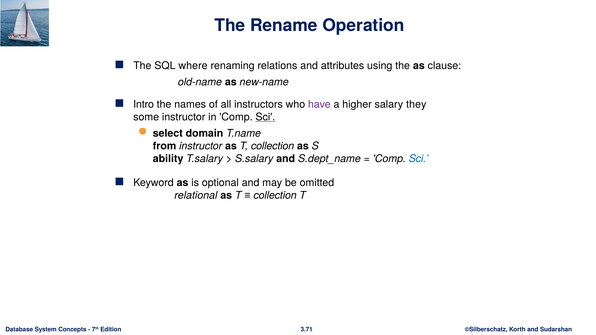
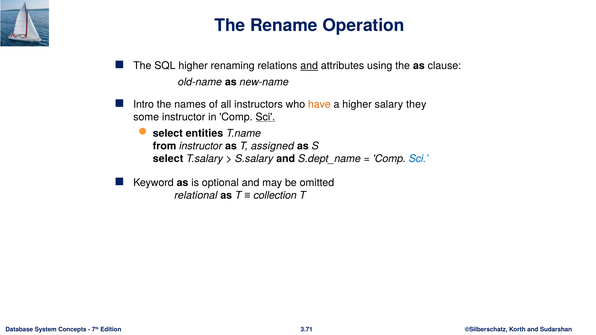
SQL where: where -> higher (193, 66)
and underline: none -> present (309, 66)
have colour: purple -> orange (319, 104)
domain: domain -> entities (204, 133)
instructor as T collection: collection -> assigned (272, 146)
ability: ability -> select (168, 159)
